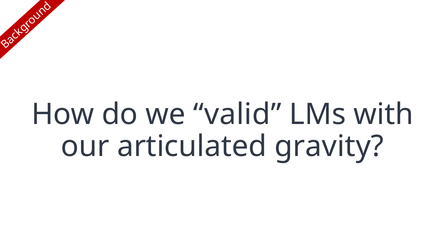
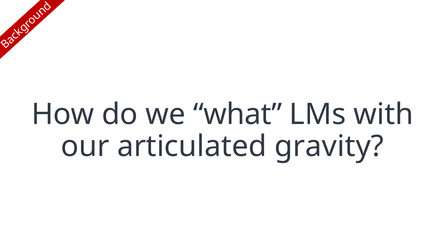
valid: valid -> what (238, 115)
